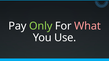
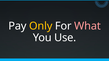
Only colour: light green -> yellow (41, 26)
